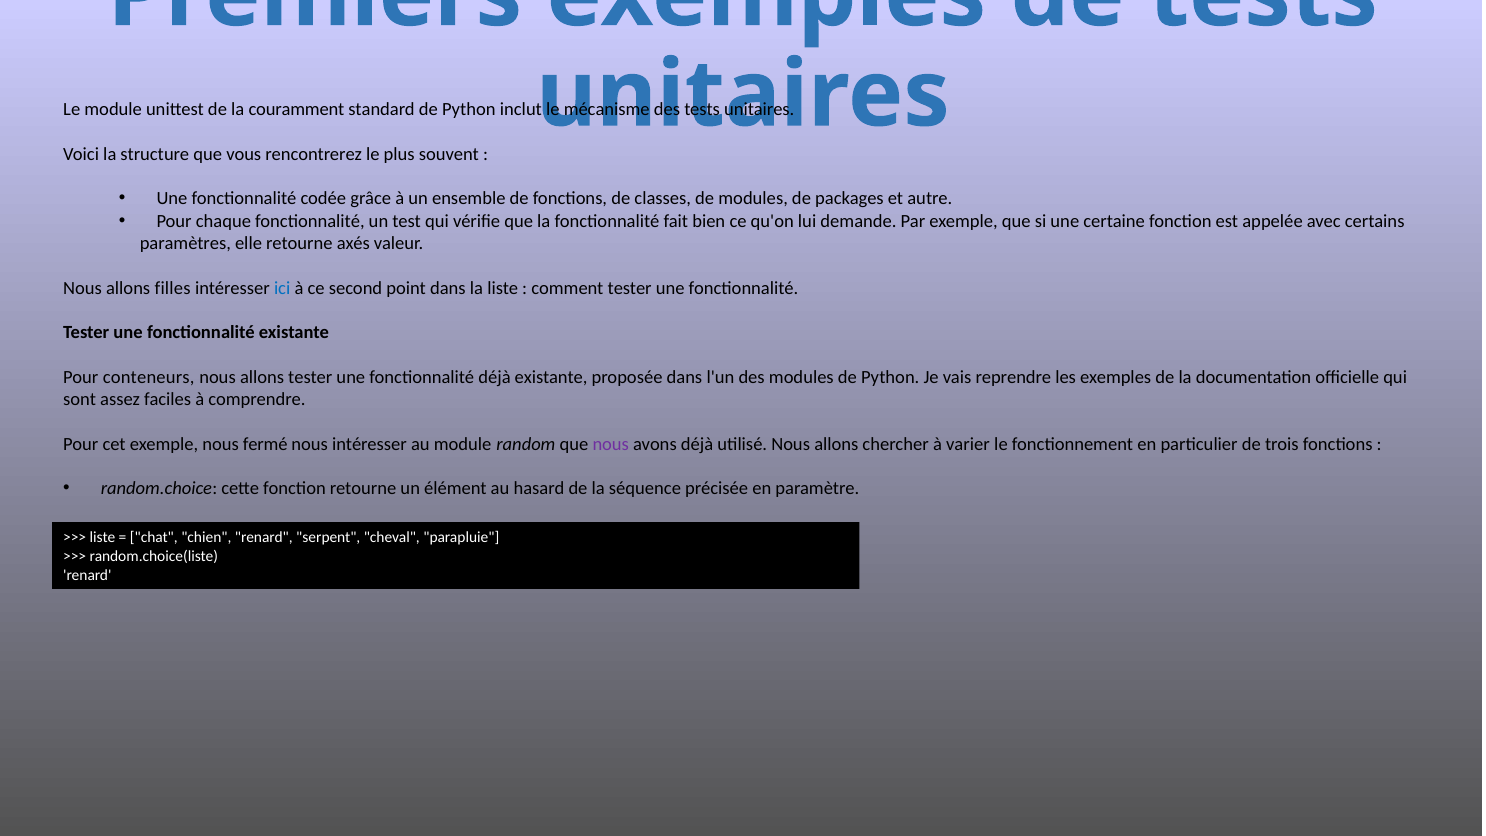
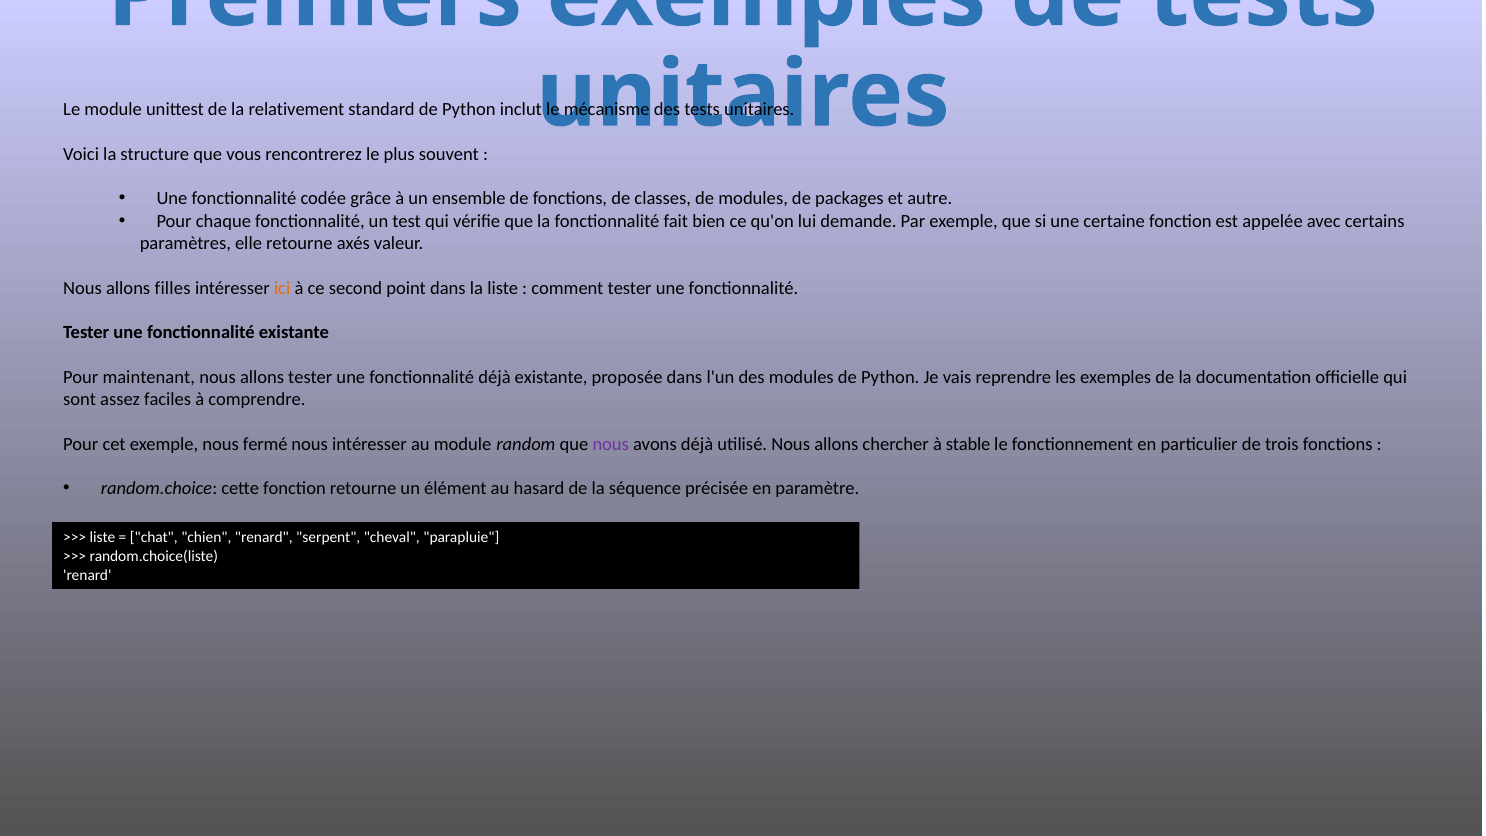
couramment: couramment -> relativement (296, 110)
ici colour: blue -> orange (282, 288)
conteneurs: conteneurs -> maintenant (149, 377)
varier: varier -> stable (968, 444)
